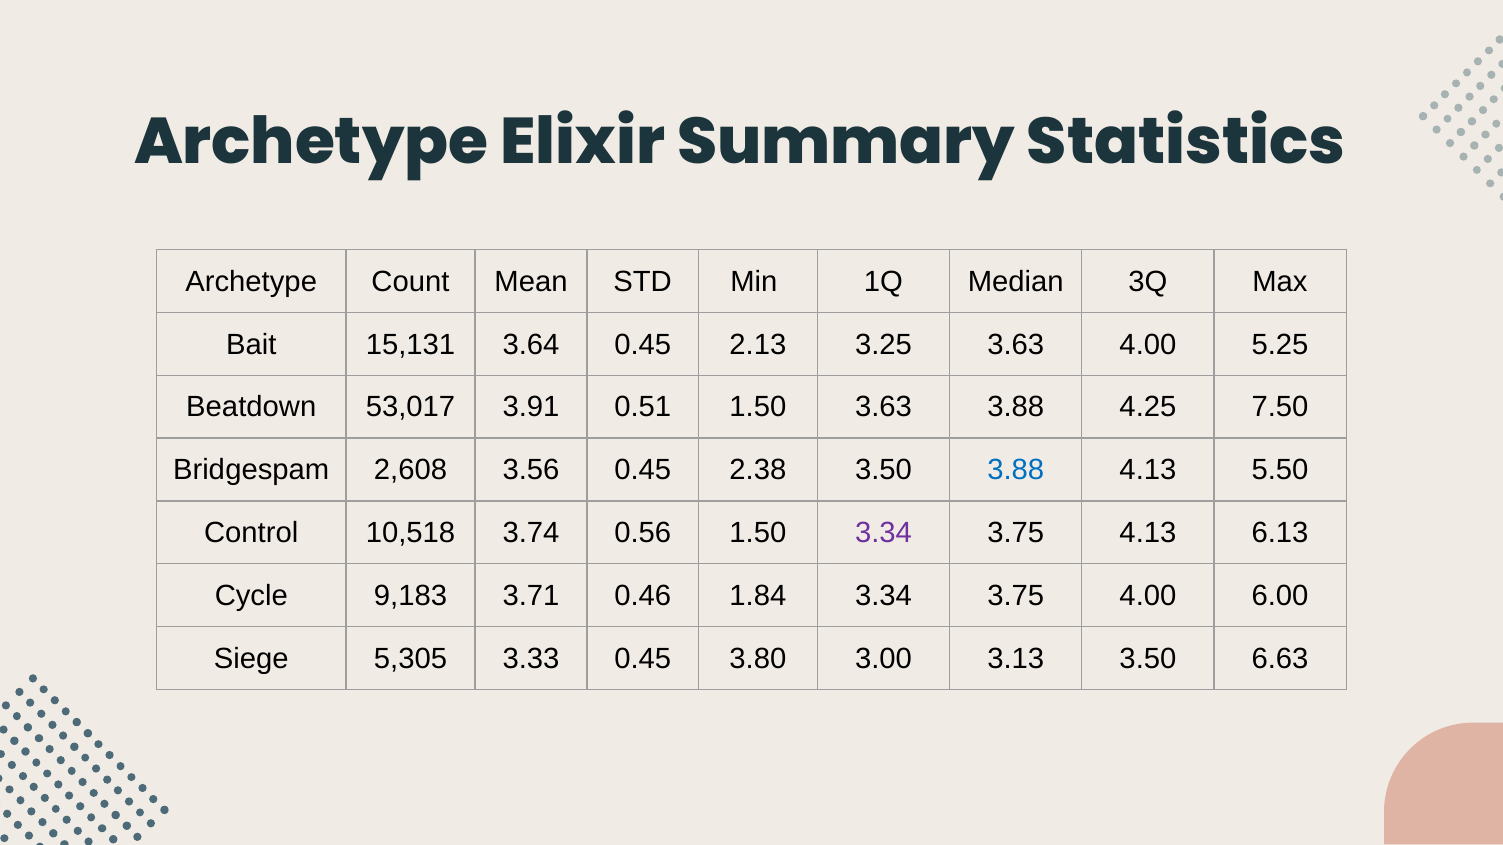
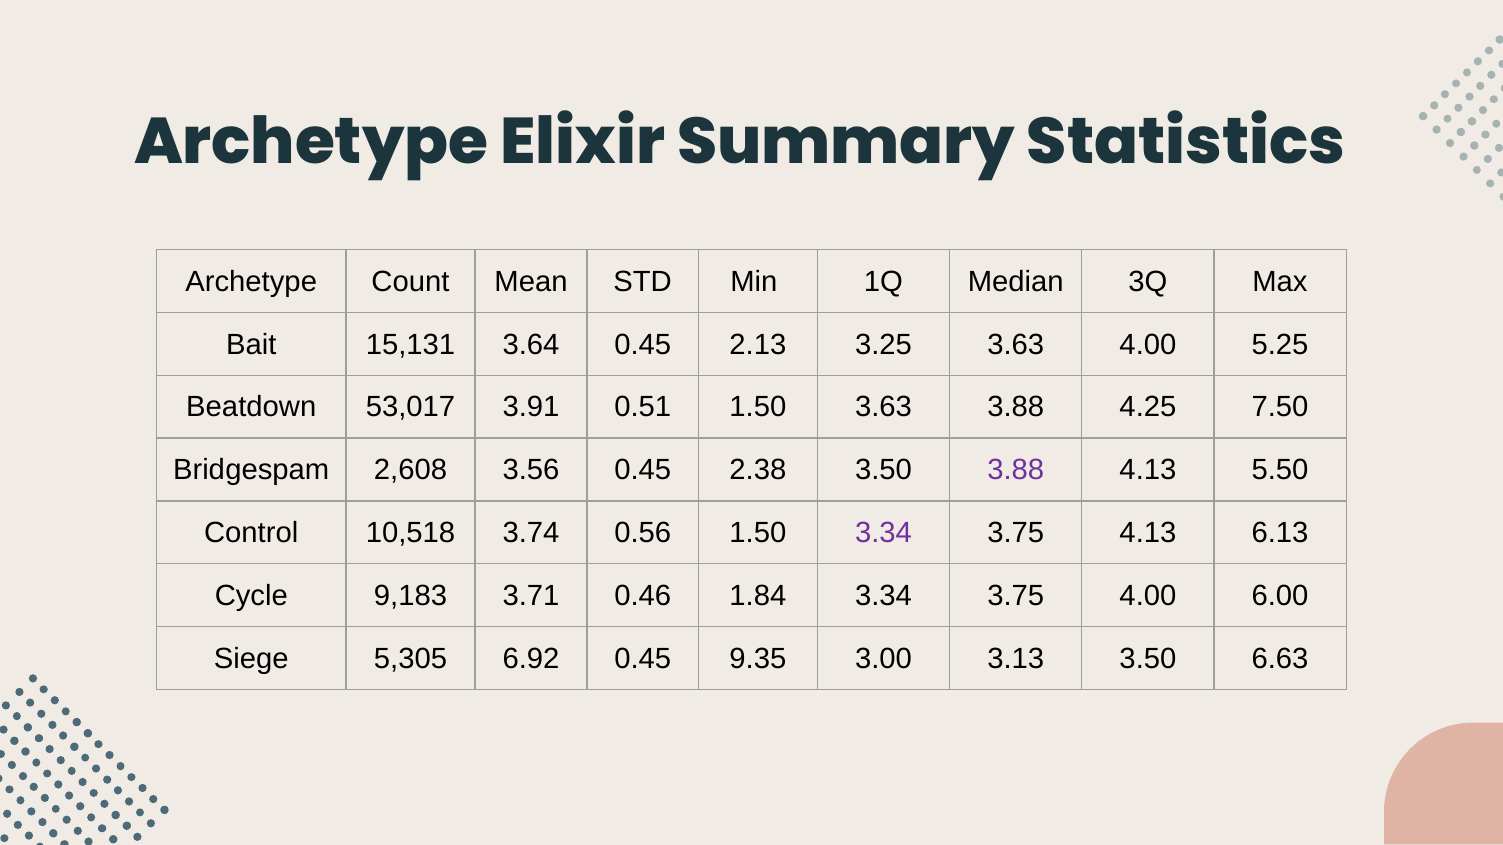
3.88 colour: blue -> purple (1016, 470)
3.33: 3.33 -> 6.92 (531, 659)
3.80: 3.80 -> 9.35 (758, 659)
